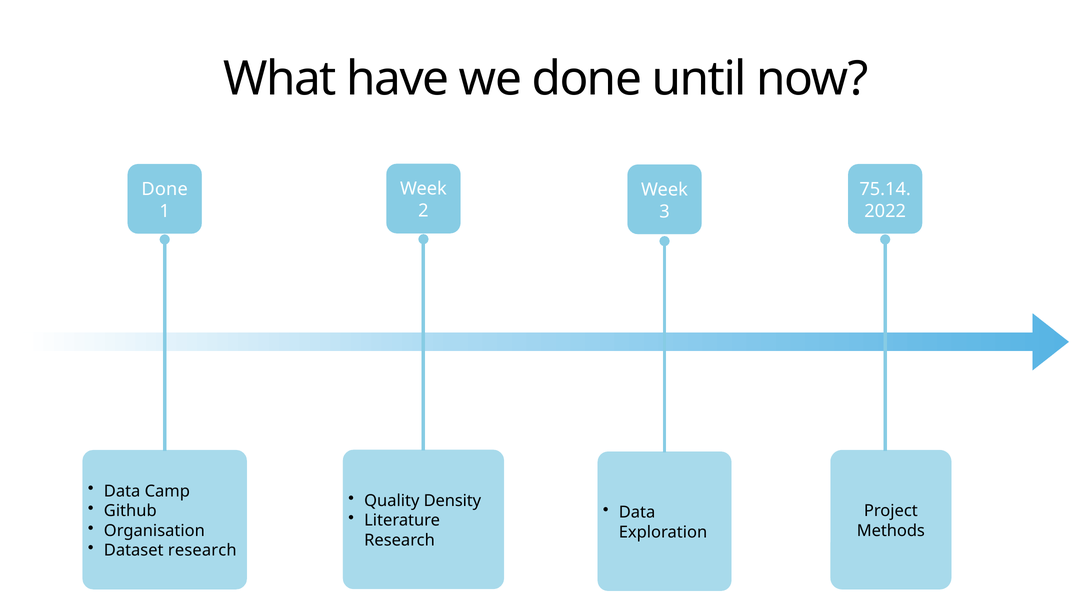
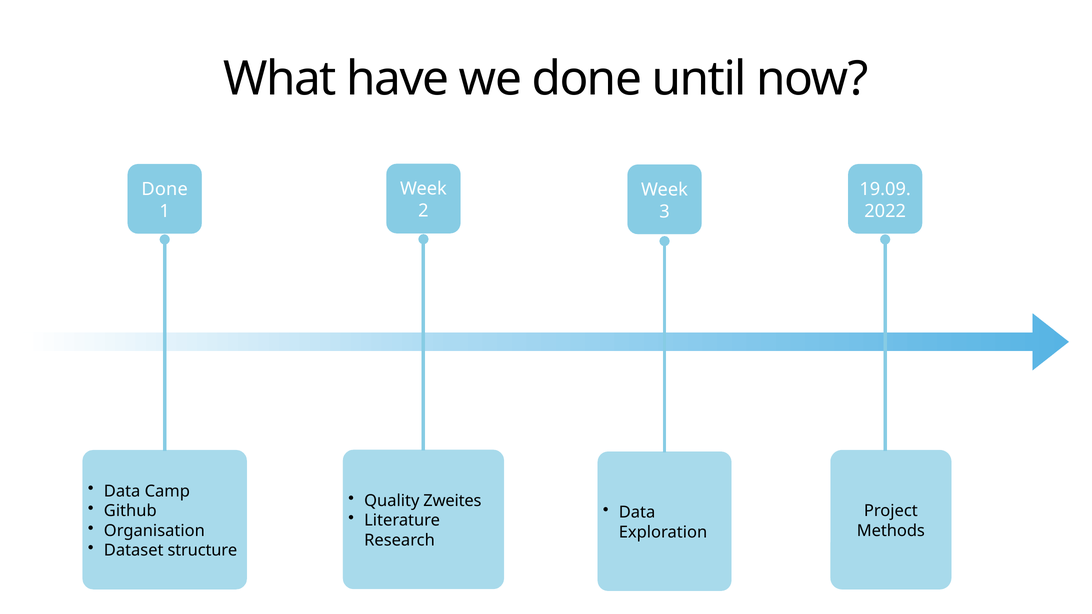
75.14: 75.14 -> 19.09 (885, 189)
Density: Density -> Zweites (452, 501)
Dataset research: research -> structure (202, 551)
